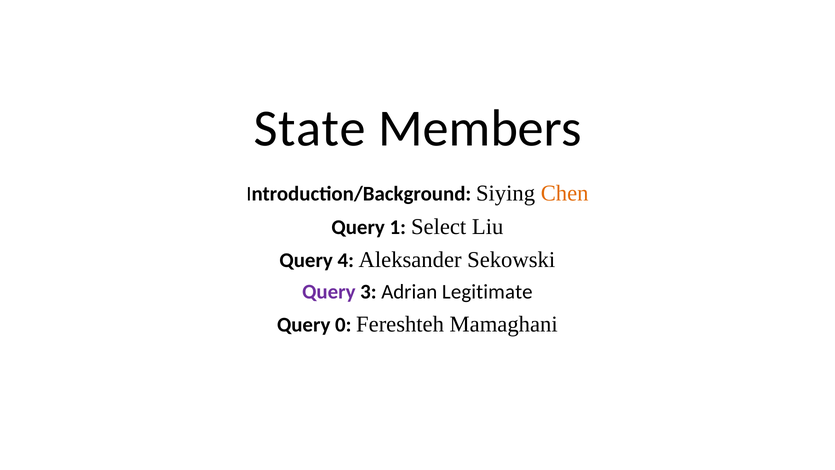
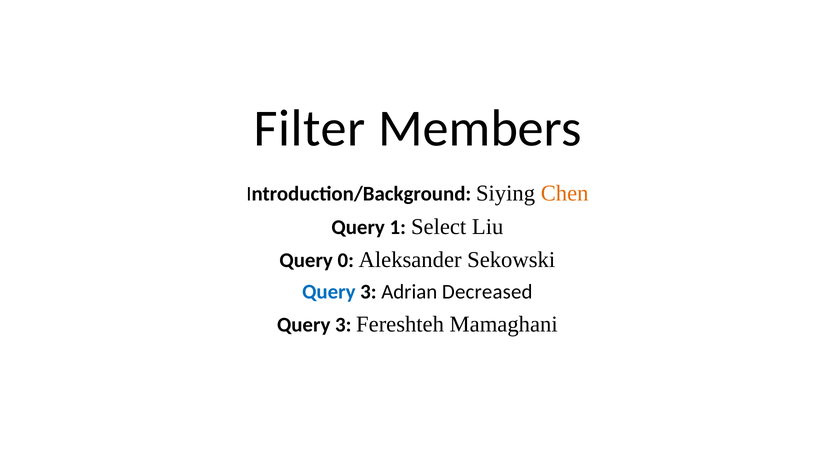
State: State -> Filter (310, 128)
4: 4 -> 0 (346, 260)
Query colour: purple -> blue (329, 292)
Legitimate: Legitimate -> Decreased (487, 292)
0: 0 -> 3 (343, 324)
